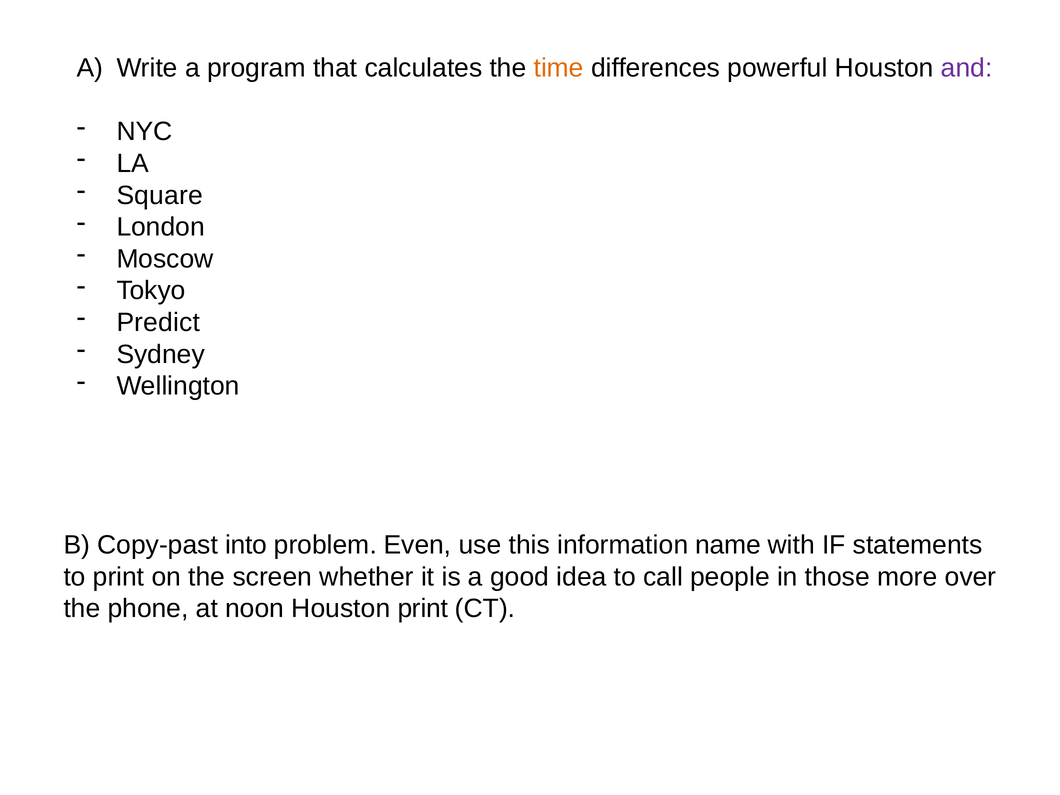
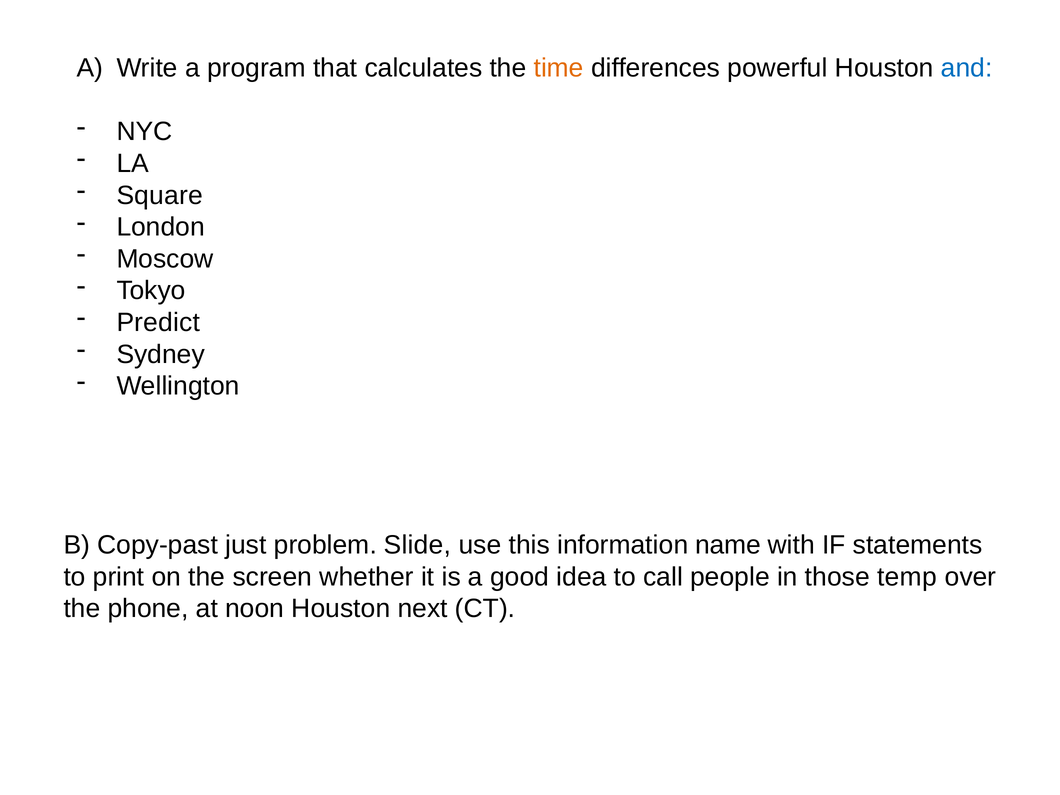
and colour: purple -> blue (967, 68)
into: into -> just (246, 545)
Even: Even -> Slide (417, 545)
more: more -> temp (907, 577)
Houston print: print -> next (423, 609)
